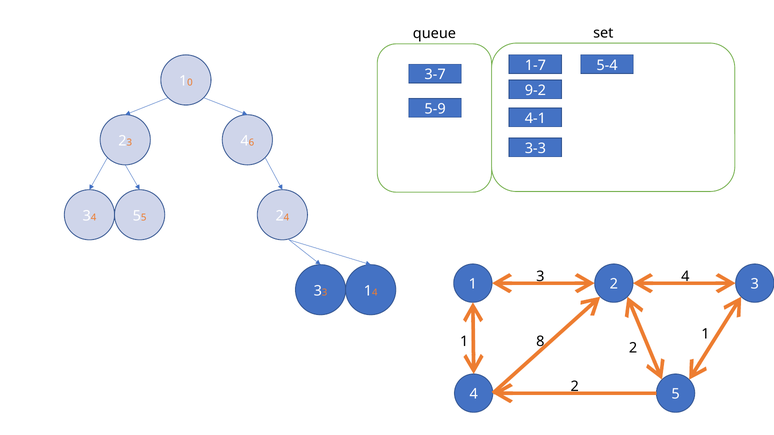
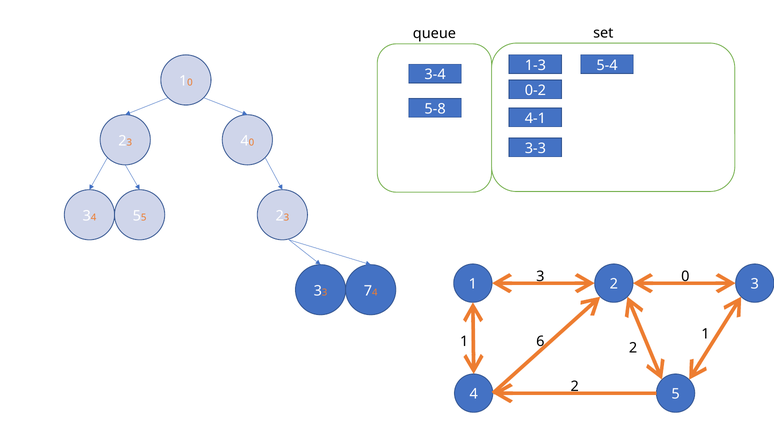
1-7: 1-7 -> 1-3 (535, 65)
3-7: 3-7 -> 3-4 (435, 75)
9-2: 9-2 -> 0-2 (535, 90)
5-9: 5-9 -> 5-8 (435, 109)
4 6: 6 -> 0 (251, 143)
5 2 4: 4 -> 3 (286, 218)
4: 4 -> 0 (685, 277)
3 1: 1 -> 7 (368, 291)
8: 8 -> 6 (540, 342)
